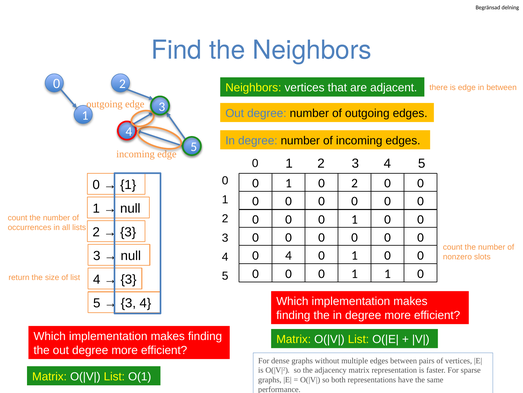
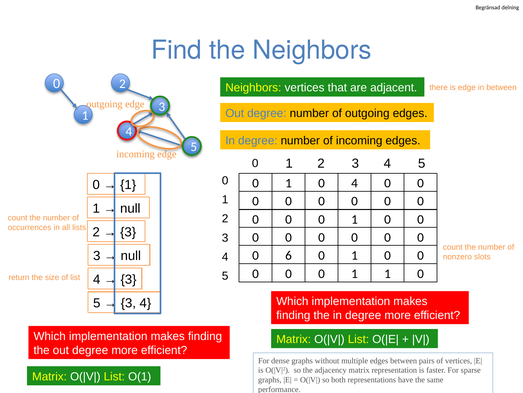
0 2: 2 -> 4 (355, 183)
0 4: 4 -> 6 (289, 255)
